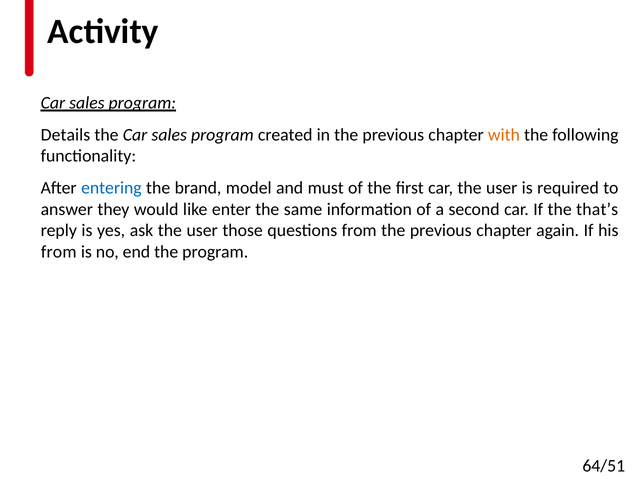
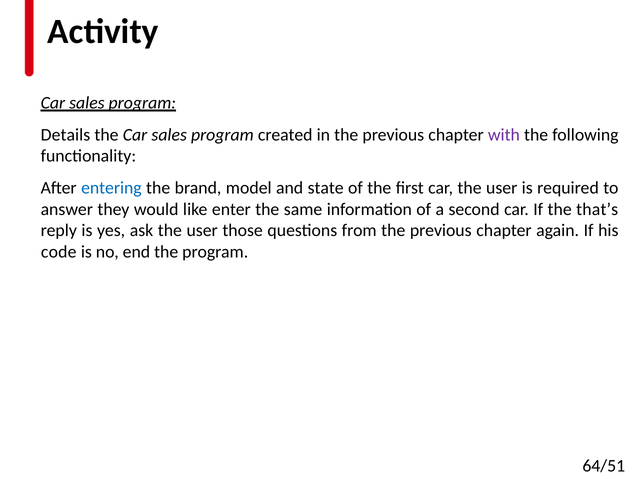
with colour: orange -> purple (504, 135)
must: must -> state (326, 188)
from: from -> code (59, 252)
